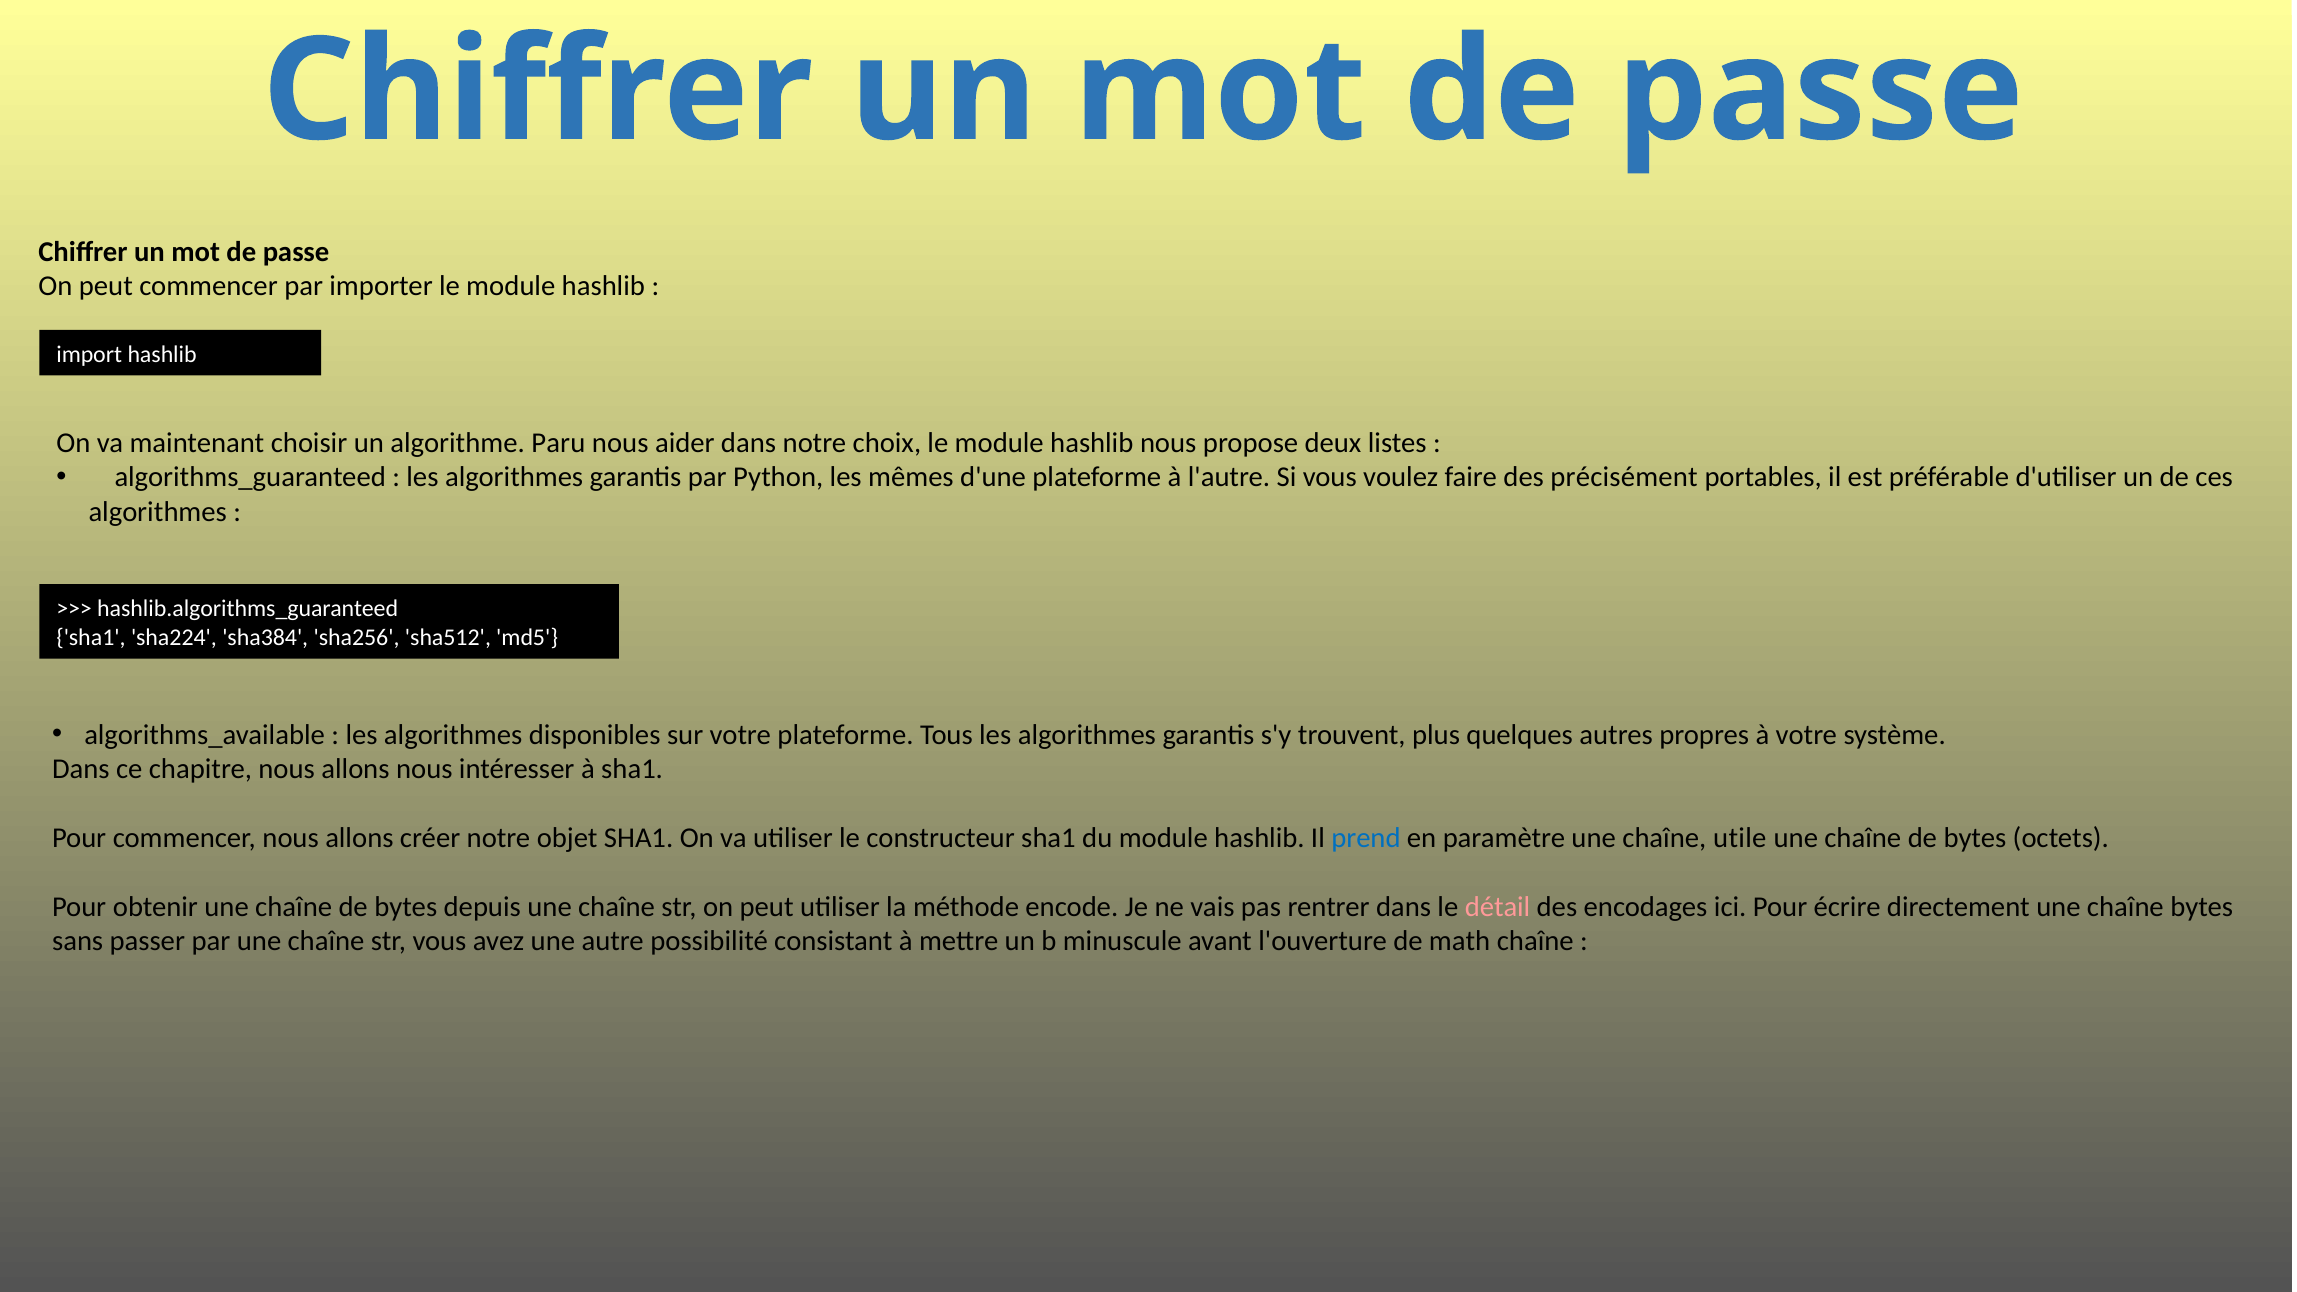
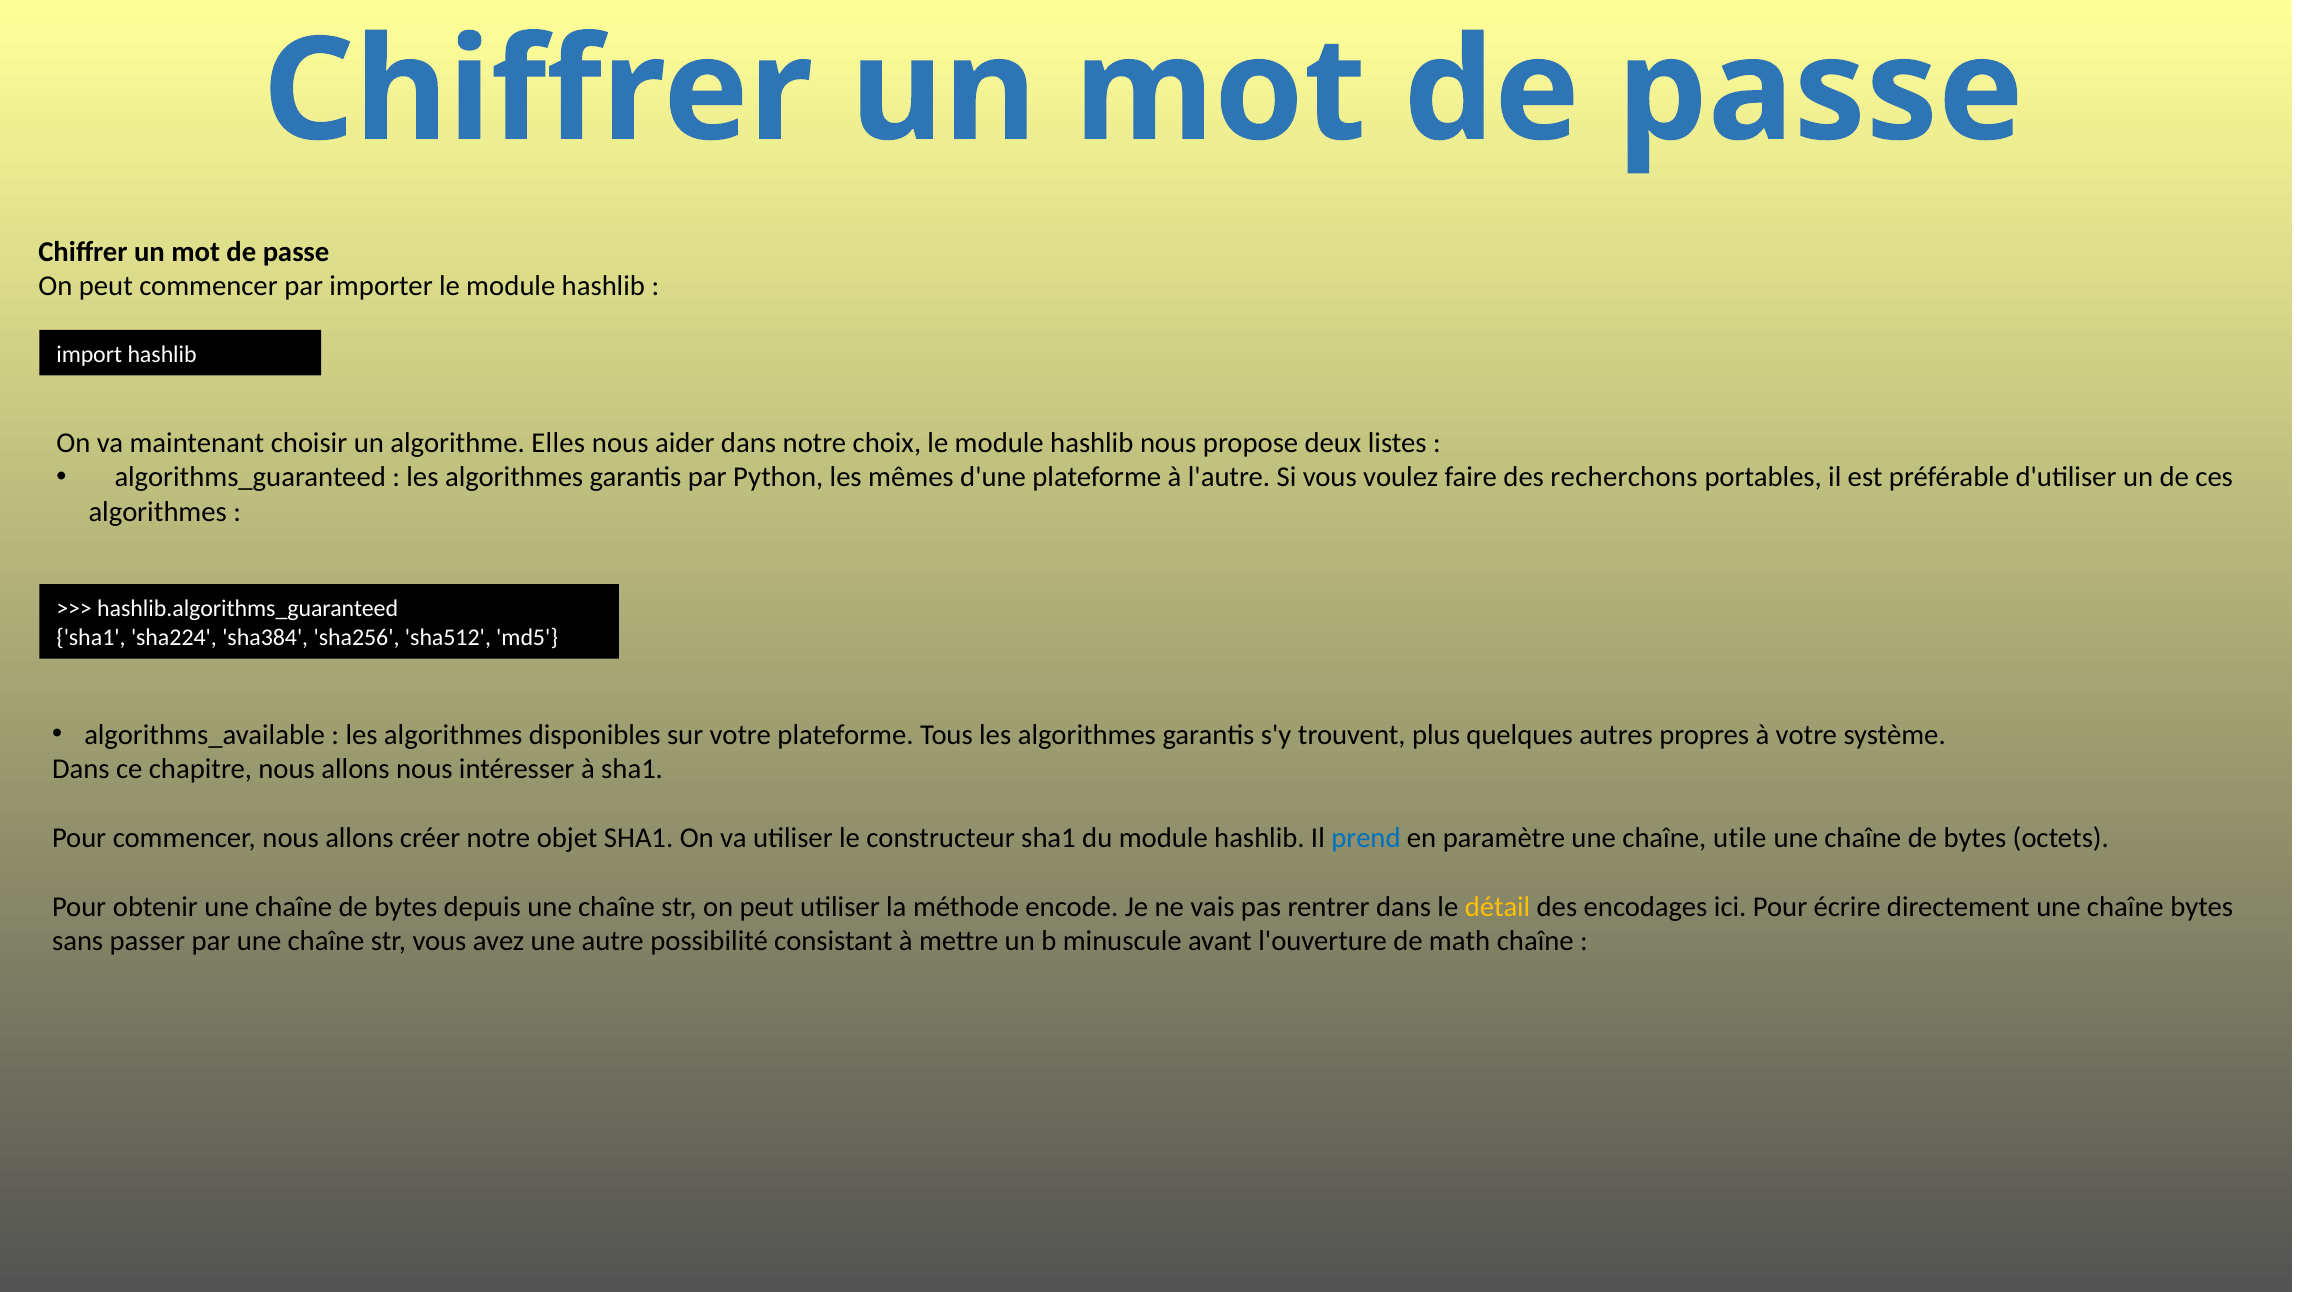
Paru: Paru -> Elles (558, 443)
précisément: précisément -> recherchons (1624, 477)
détail colour: pink -> yellow (1498, 907)
